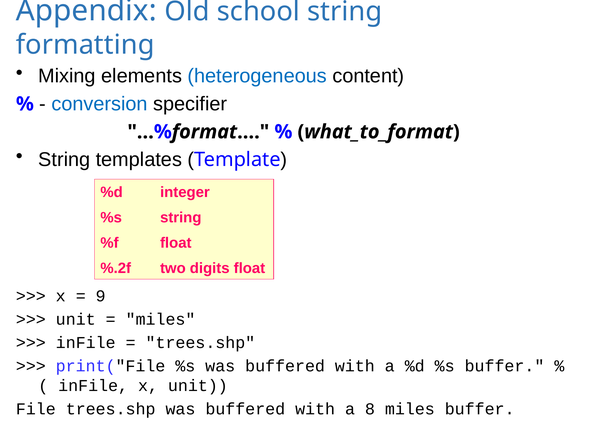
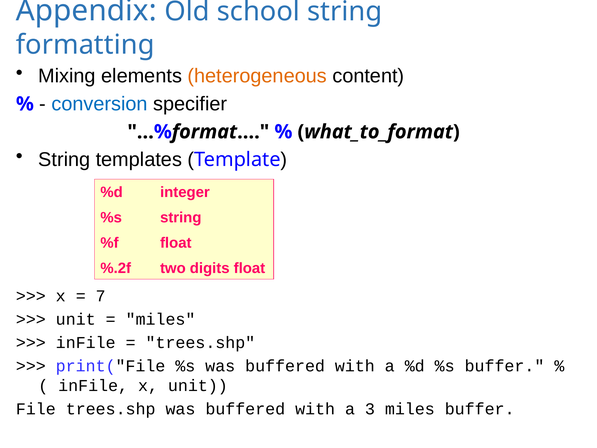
heterogeneous colour: blue -> orange (257, 76)
9: 9 -> 7 (101, 296)
8: 8 -> 3 (370, 409)
